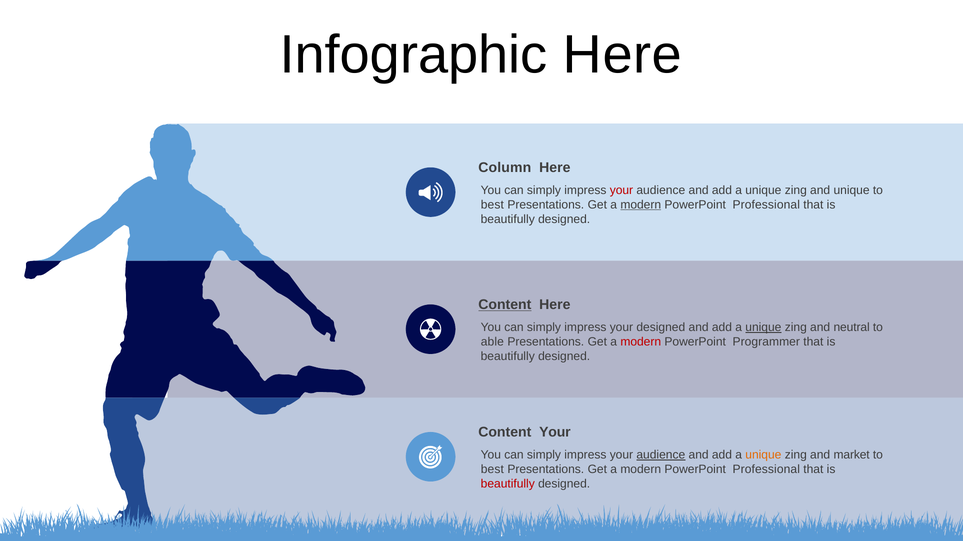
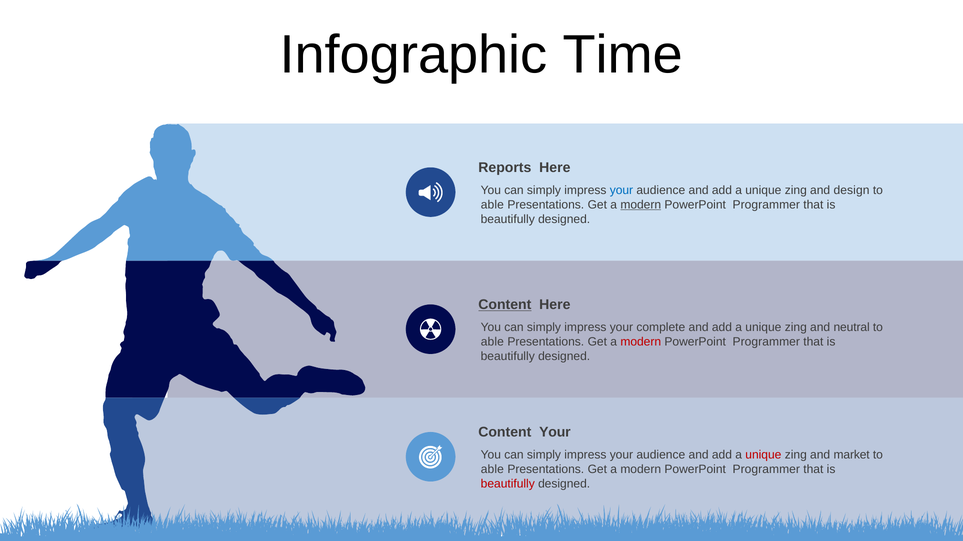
Infographic Here: Here -> Time (623, 55)
Column: Column -> Reports (505, 168)
your colour: red -> blue (621, 190)
and unique: unique -> design (852, 190)
best: best -> able (492, 205)
Professional: Professional -> Programmer (766, 205)
your designed: designed -> complete (661, 328)
unique underline: present -> none (763, 328)
audience underline: present -> none (661, 455)
unique colour: orange -> red (763, 455)
best: best -> able (492, 470)
Professional: Professional -> Programmer (766, 470)
